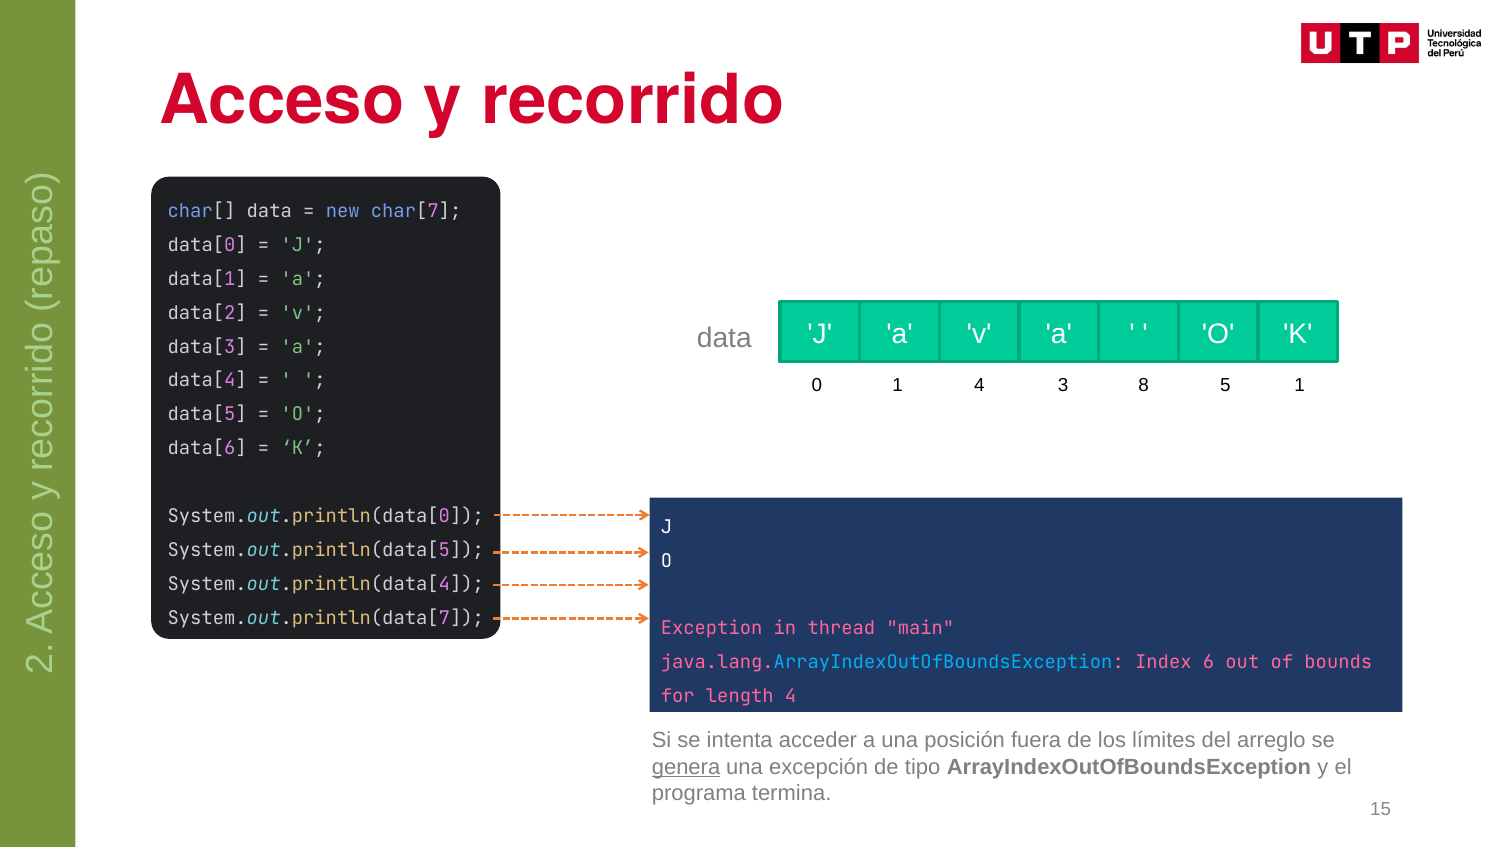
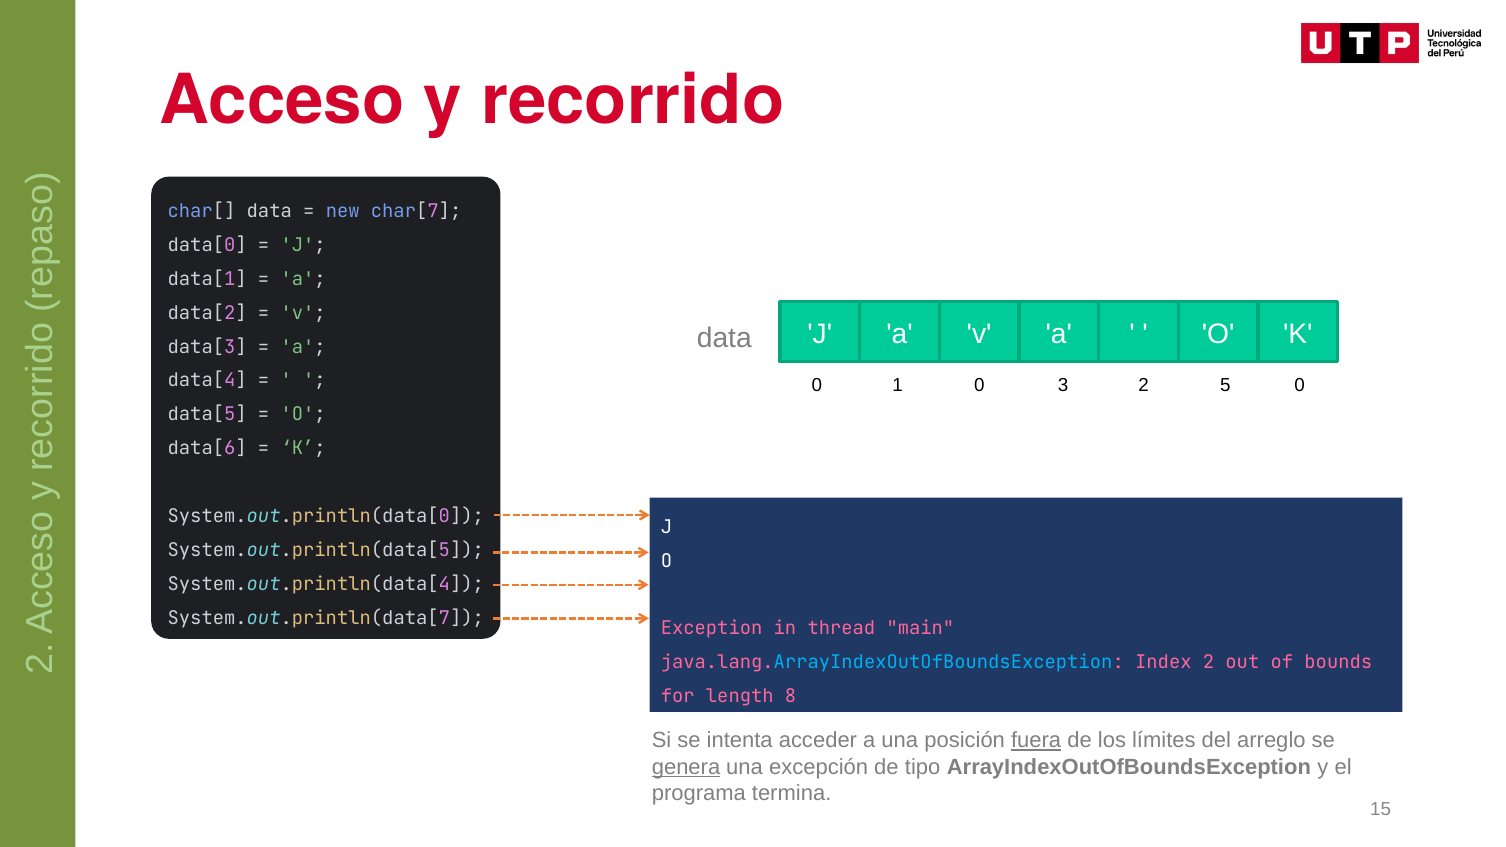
1 4: 4 -> 0 (979, 385)
3 8: 8 -> 2 (1144, 385)
5 1: 1 -> 0 (1300, 385)
Index 6: 6 -> 2 (1209, 663)
length 4: 4 -> 8 (791, 696)
fuera underline: none -> present (1036, 741)
